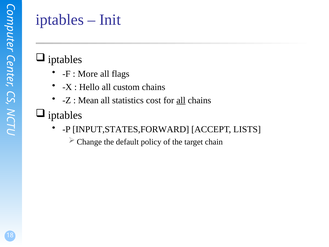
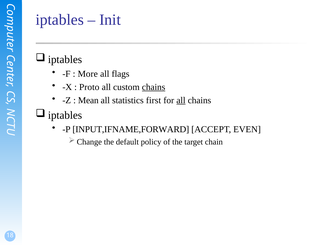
Hello: Hello -> Proto (89, 87)
chains underline: none -> present (154, 87)
cost: cost -> first (154, 100)
INPUT,STATES,FORWARD: INPUT,STATES,FORWARD -> INPUT,IFNAME,FORWARD (131, 129)
LISTS: LISTS -> EVEN (247, 129)
